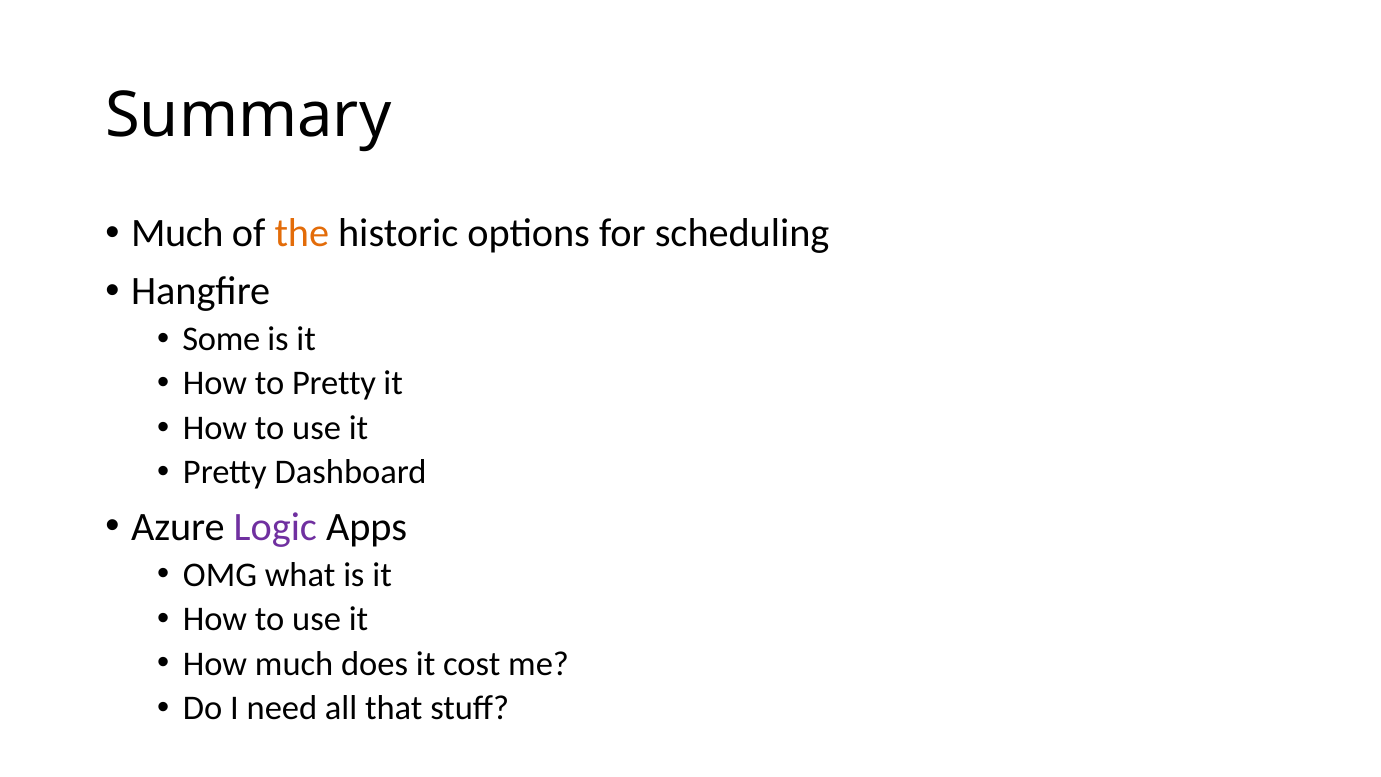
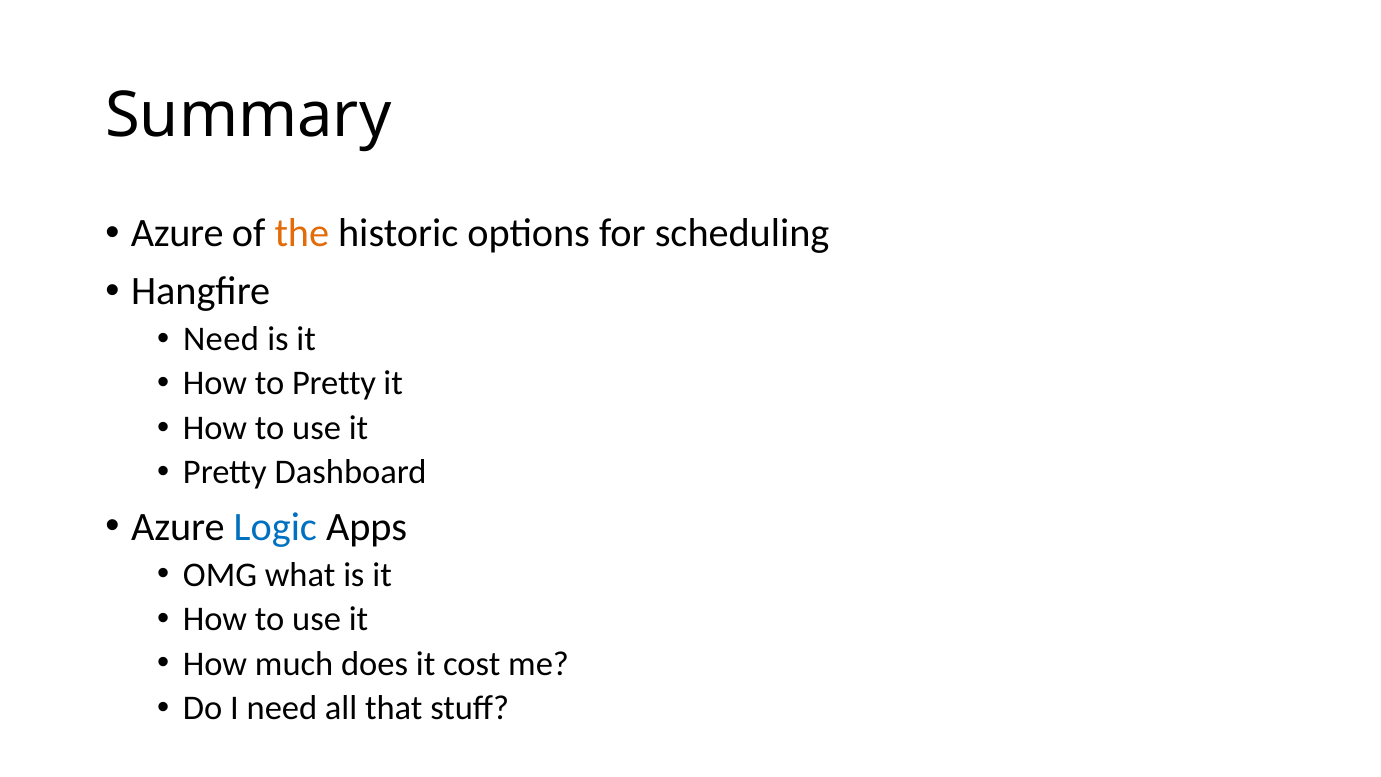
Much: Much -> Azure (177, 233)
Some: Some -> Need (221, 339)
Logic colour: purple -> blue (275, 527)
